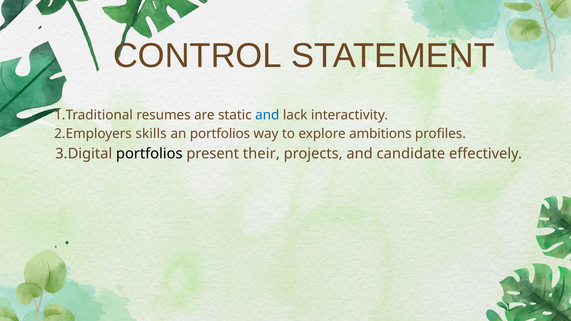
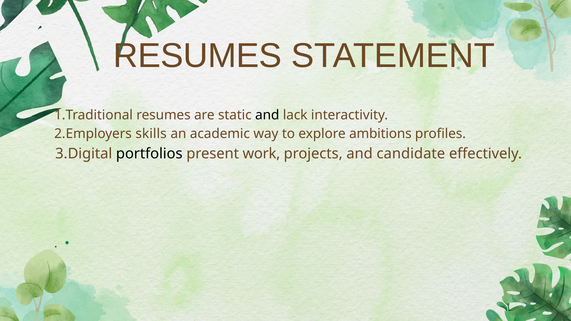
CONTROL: CONTROL -> RESUMES (197, 56)
and colour: blue -> black (267, 115)
an portfolios: portfolios -> academic (220, 134)
their: their -> work (261, 154)
